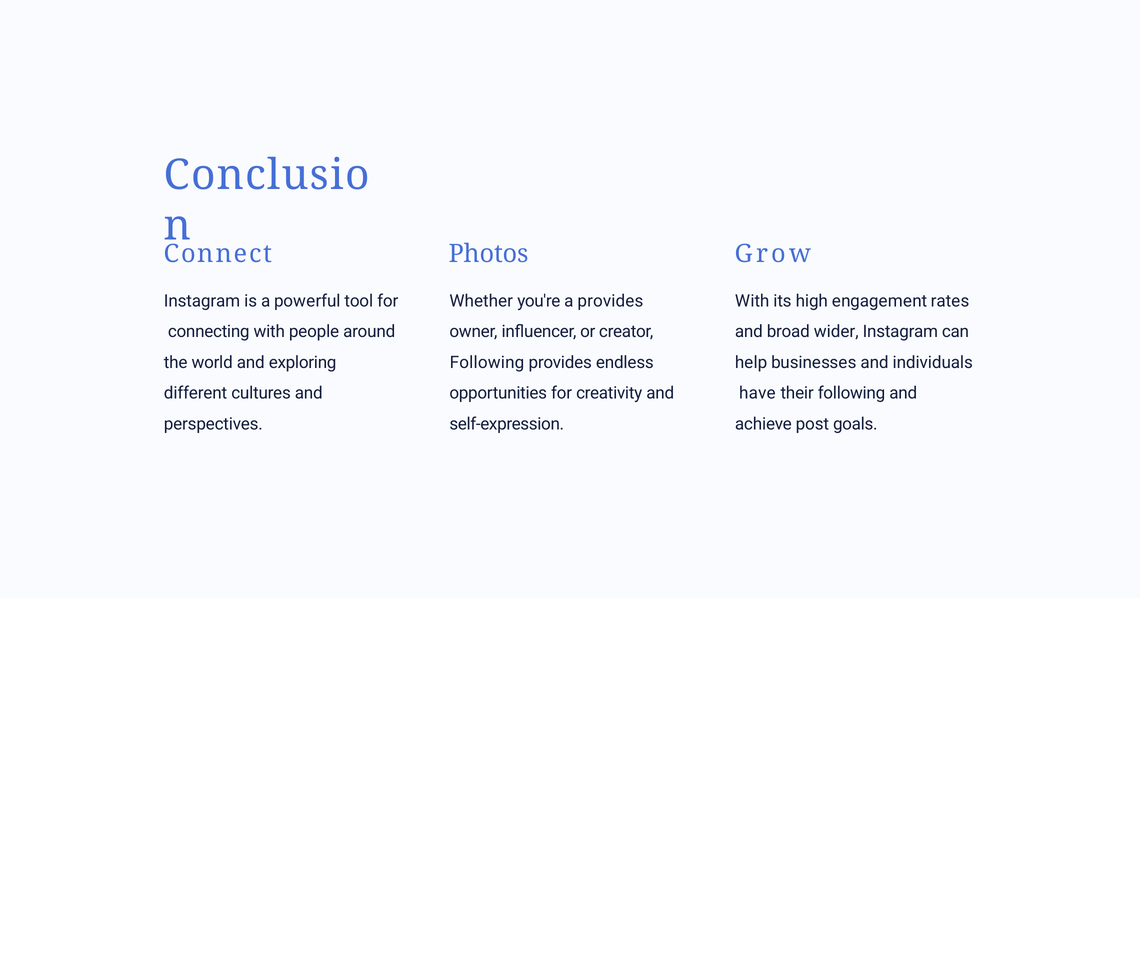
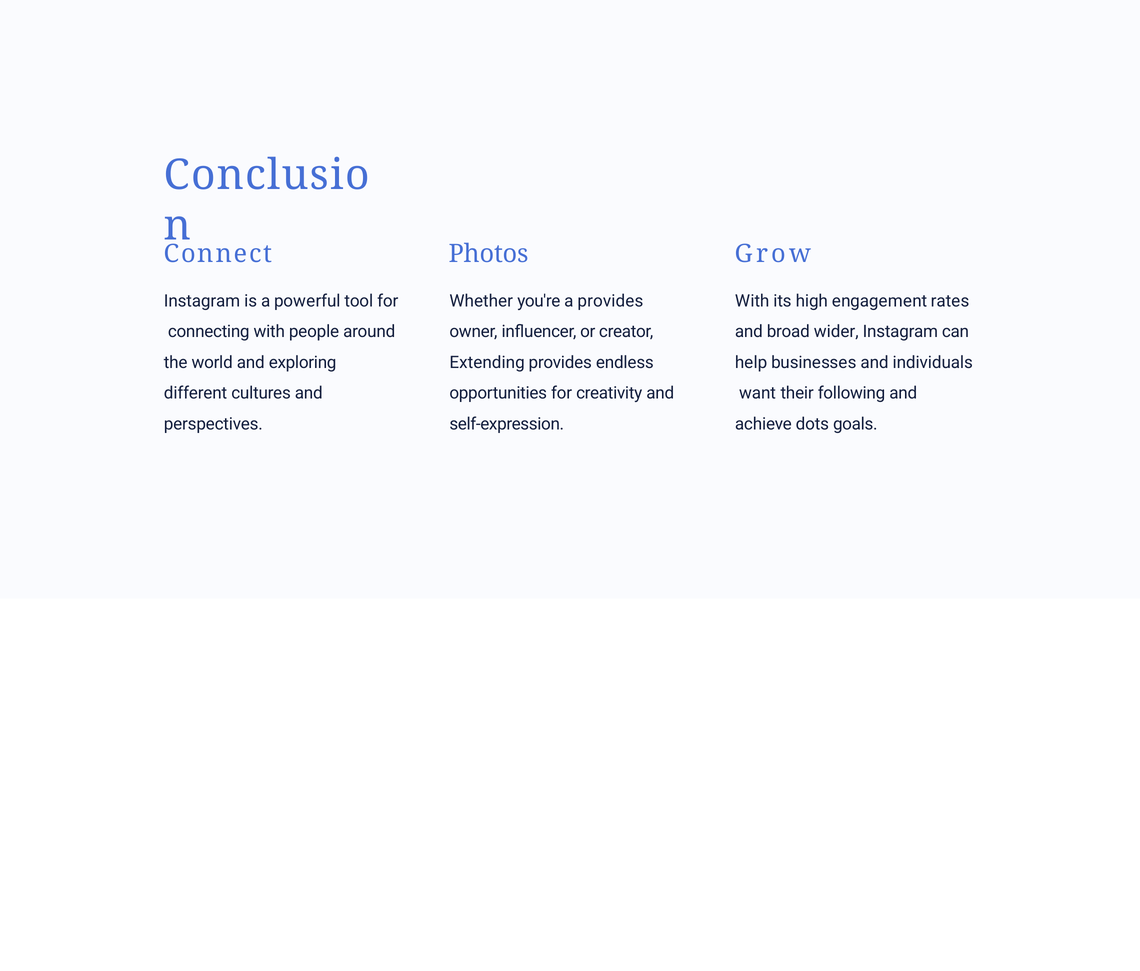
Following: Following -> Extending (487, 362)
have: have -> want (757, 393)
post: post -> dots (812, 424)
